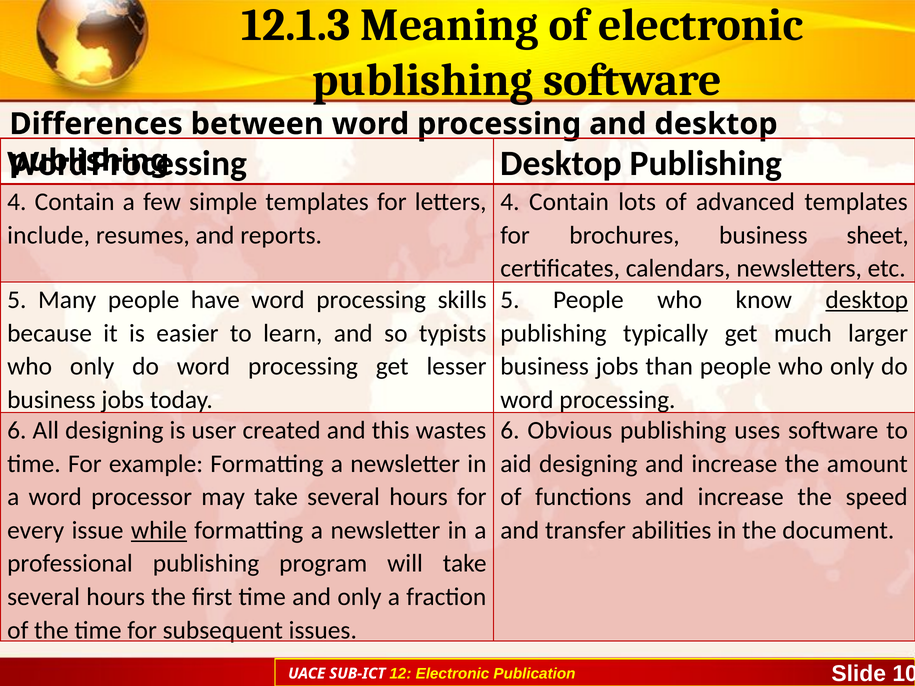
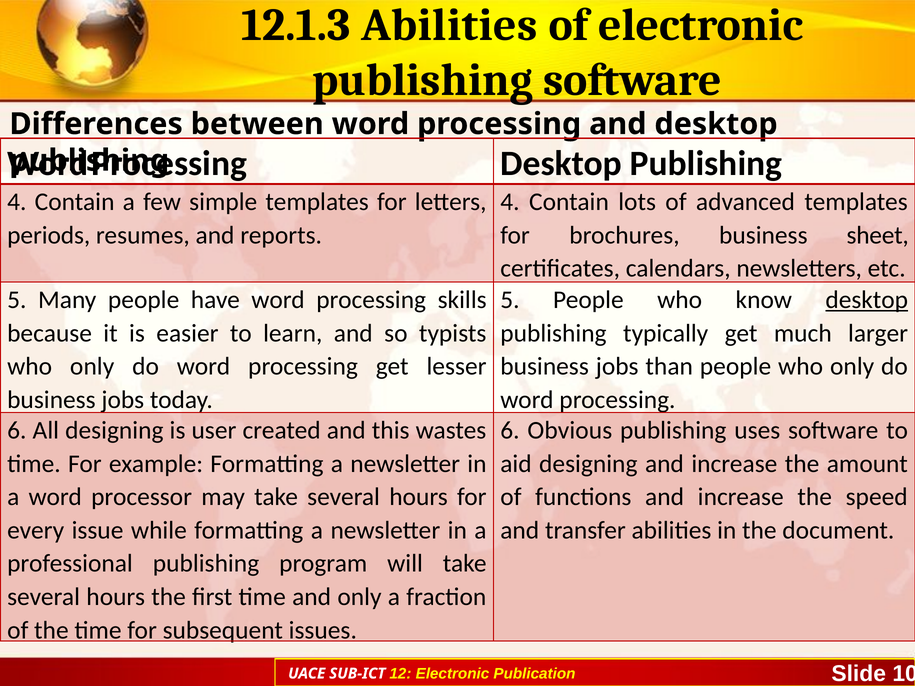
12.1.3 Meaning: Meaning -> Abilities (449, 25)
include: include -> periods (49, 235)
while underline: present -> none (159, 530)
